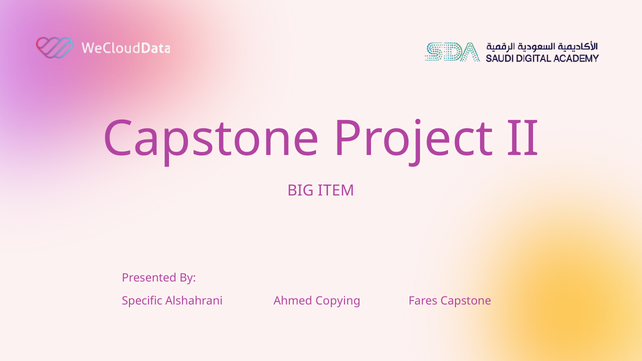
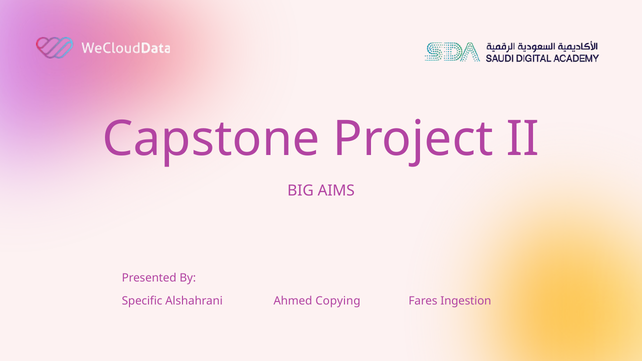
ITEM: ITEM -> AIMS (336, 191)
Fares Capstone: Capstone -> Ingestion (466, 301)
